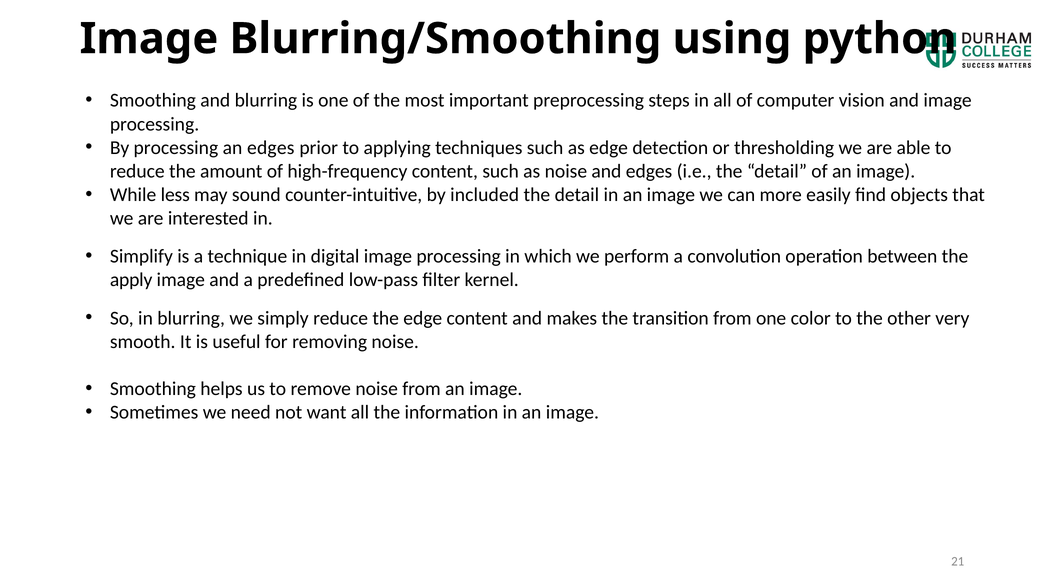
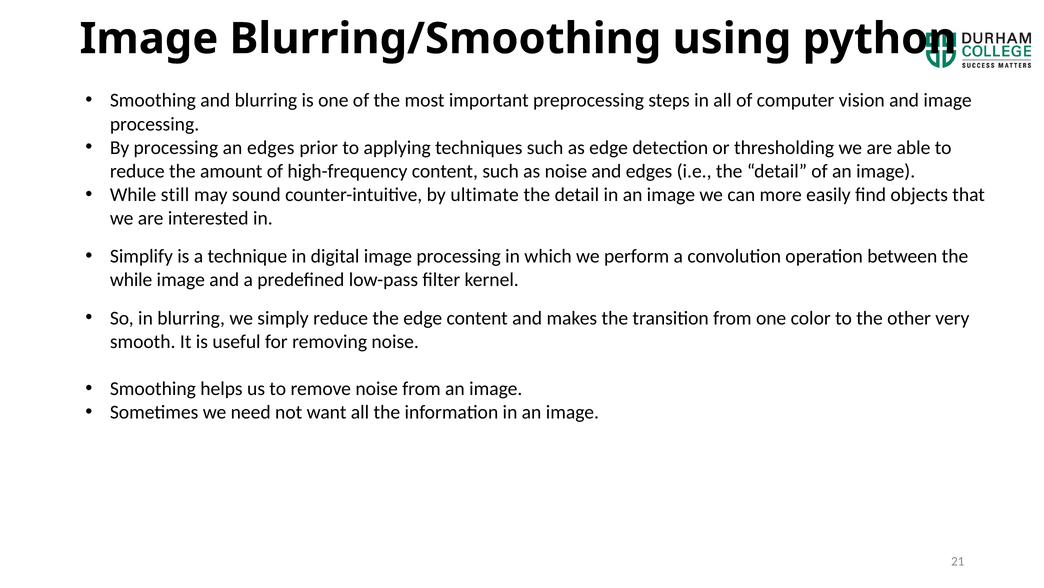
less: less -> still (175, 194)
included: included -> ultimate (485, 194)
apply: apply -> while (131, 279)
